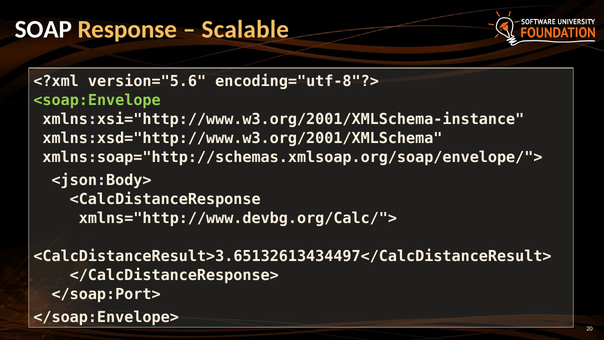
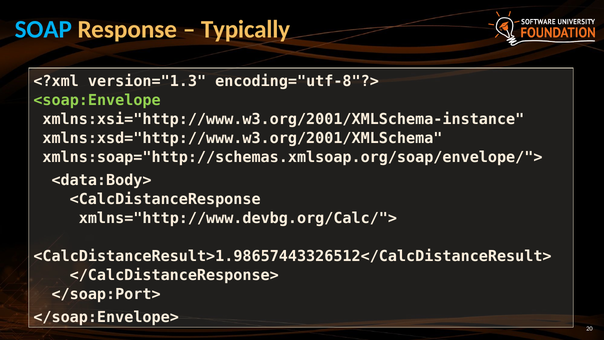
SOAP colour: white -> light blue (43, 29)
Scalable: Scalable -> Typically (245, 29)
version="5.6: version="5.6 -> version="1.3 (147, 81)
<json:Body>: <json:Body> -> <data:Body> (102, 180)
<CalcDistanceResult>3.65132613434497</CalcDistanceResult>: <CalcDistanceResult>3.65132613434497</CalcDistanceResult> -> <CalcDistanceResult>1.98657443326512</CalcDistanceResult> (292, 256)
